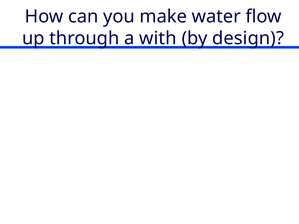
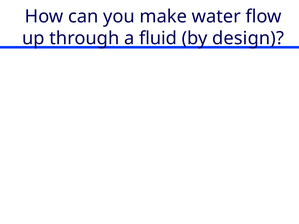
with: with -> fluid (158, 38)
